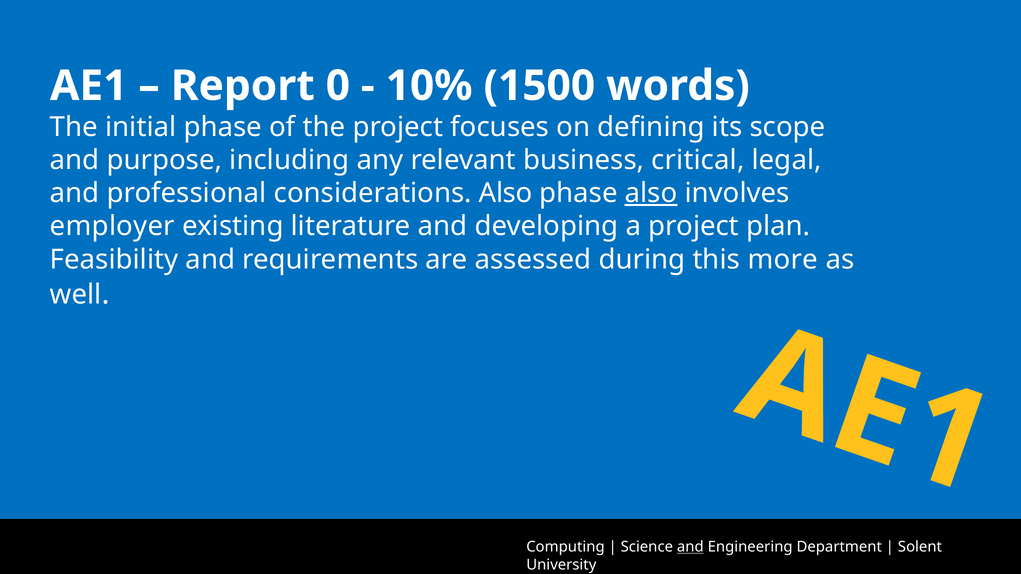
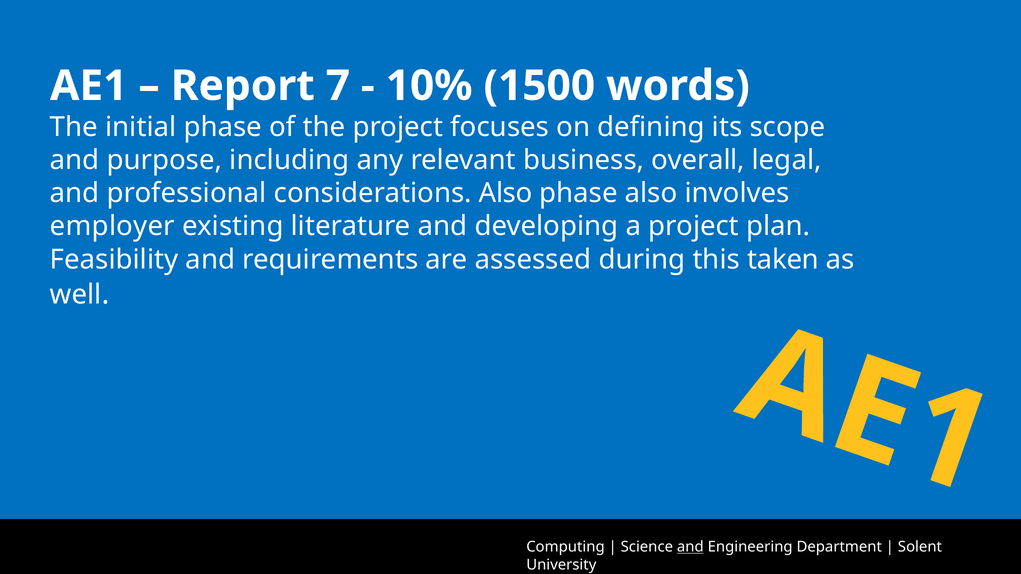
0: 0 -> 7 (338, 86)
critical: critical -> overall (698, 160)
also underline: present -> none (651, 193)
more: more -> taken (783, 260)
